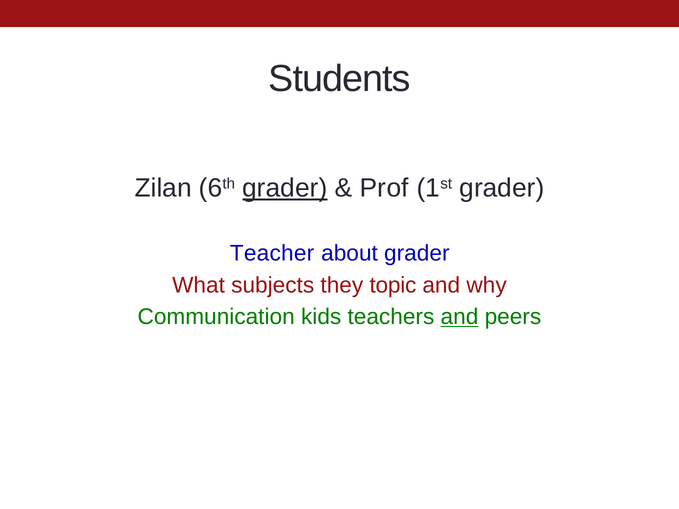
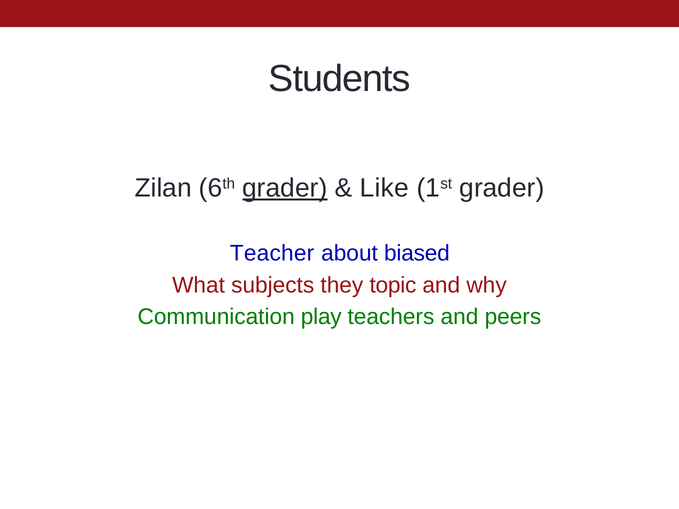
Prof: Prof -> Like (384, 188)
about grader: grader -> biased (417, 254)
kids: kids -> play (321, 317)
and underline: present -> none (459, 317)
